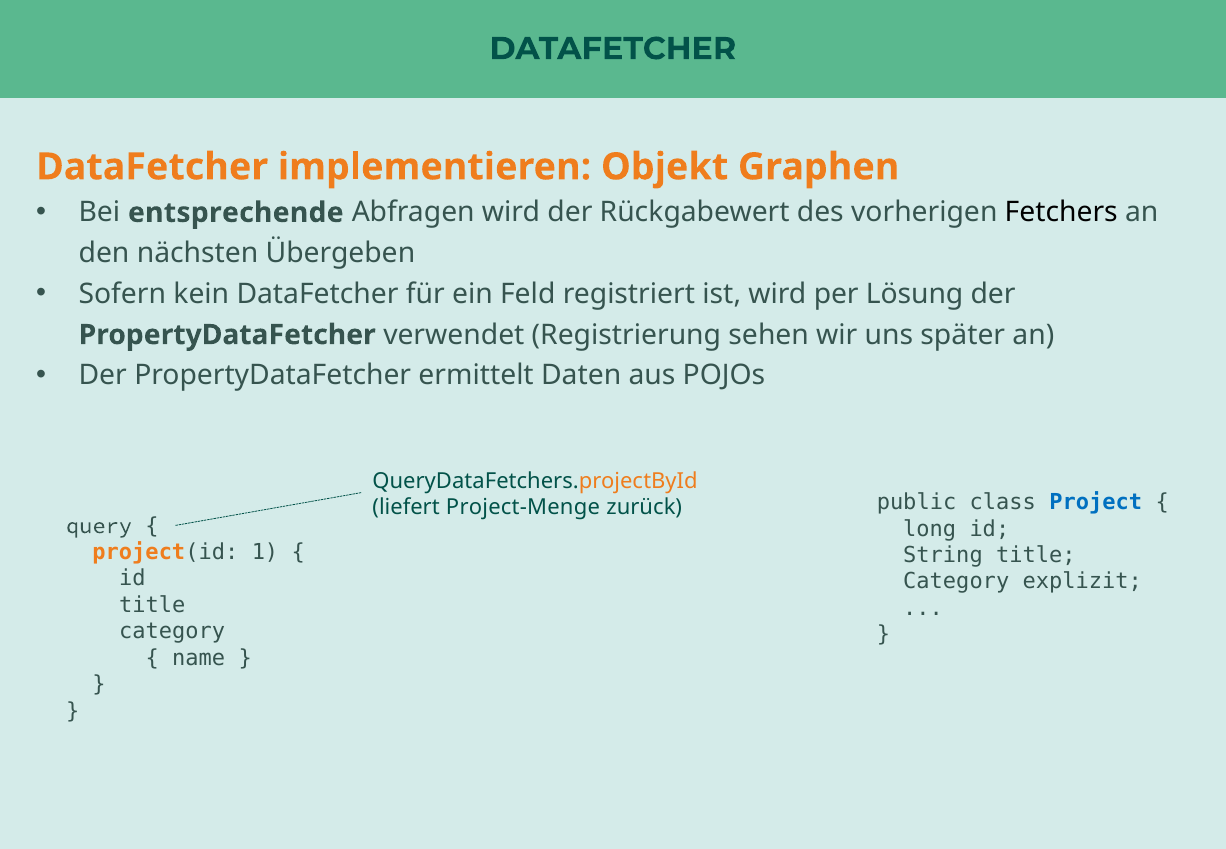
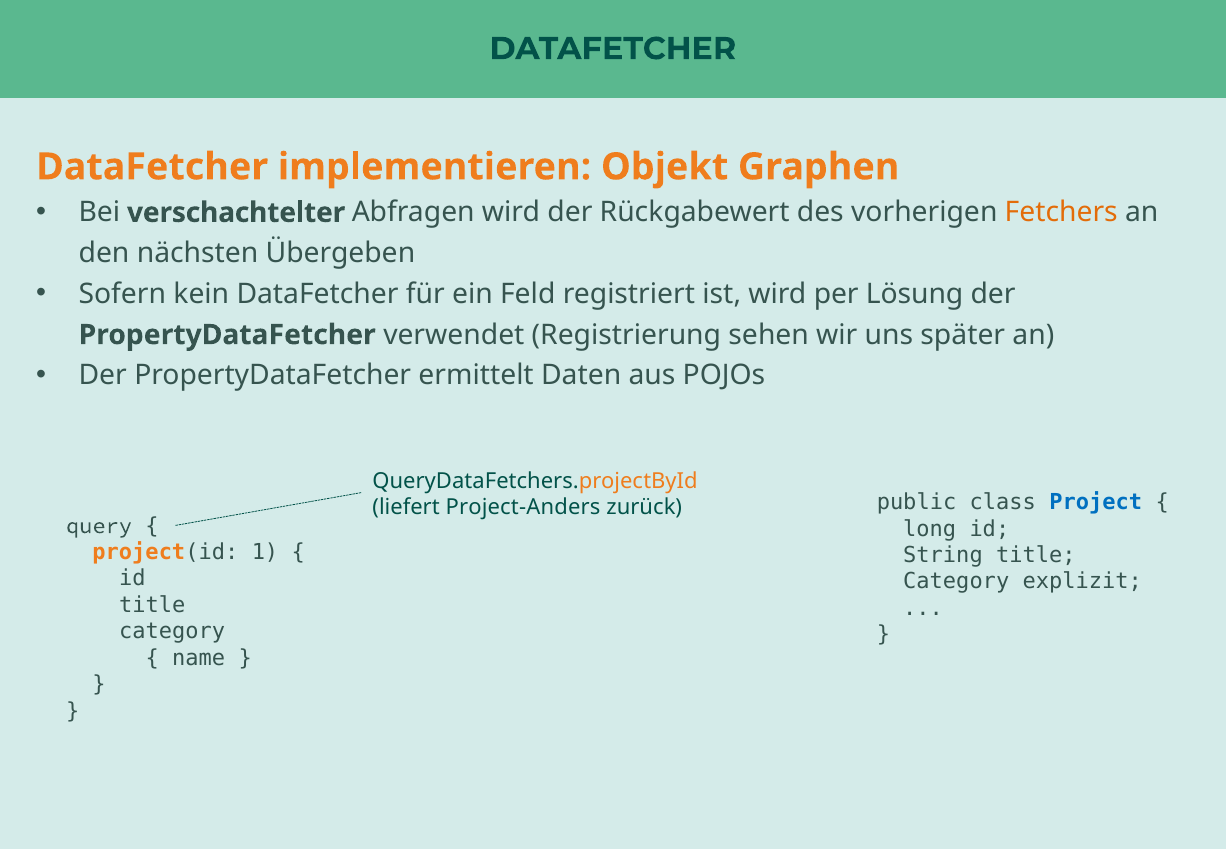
entsprechende: entsprechende -> verschachtelter (236, 213)
Fetchers colour: black -> orange (1061, 213)
Project-Menge: Project-Menge -> Project-Anders (523, 507)
